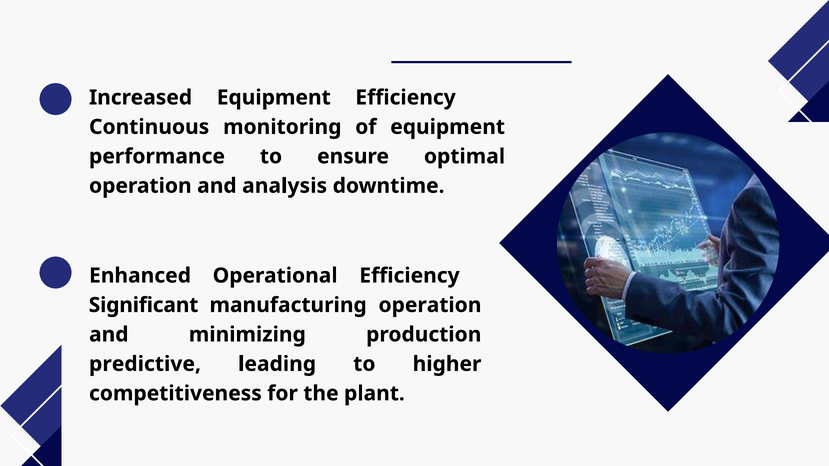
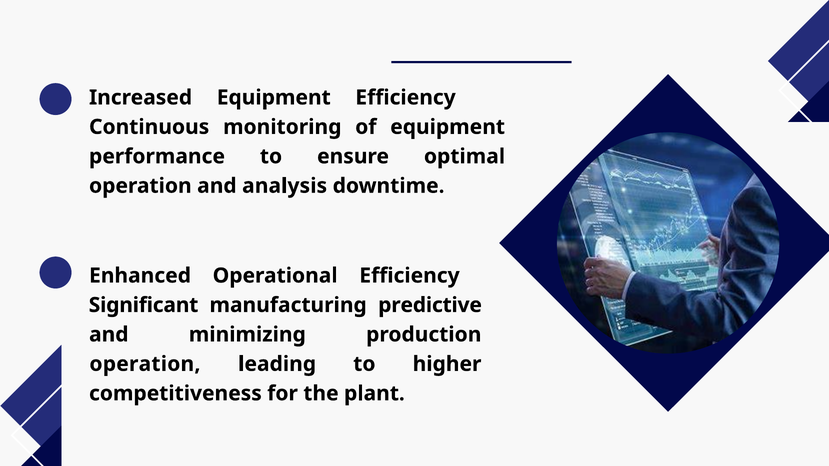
manufacturing operation: operation -> predictive (430, 305)
predictive: predictive -> operation (145, 364)
